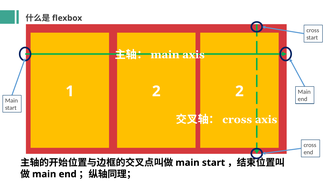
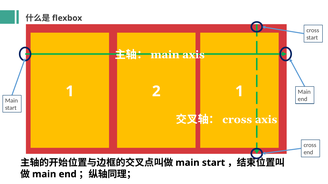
2 2: 2 -> 1 (239, 92)
